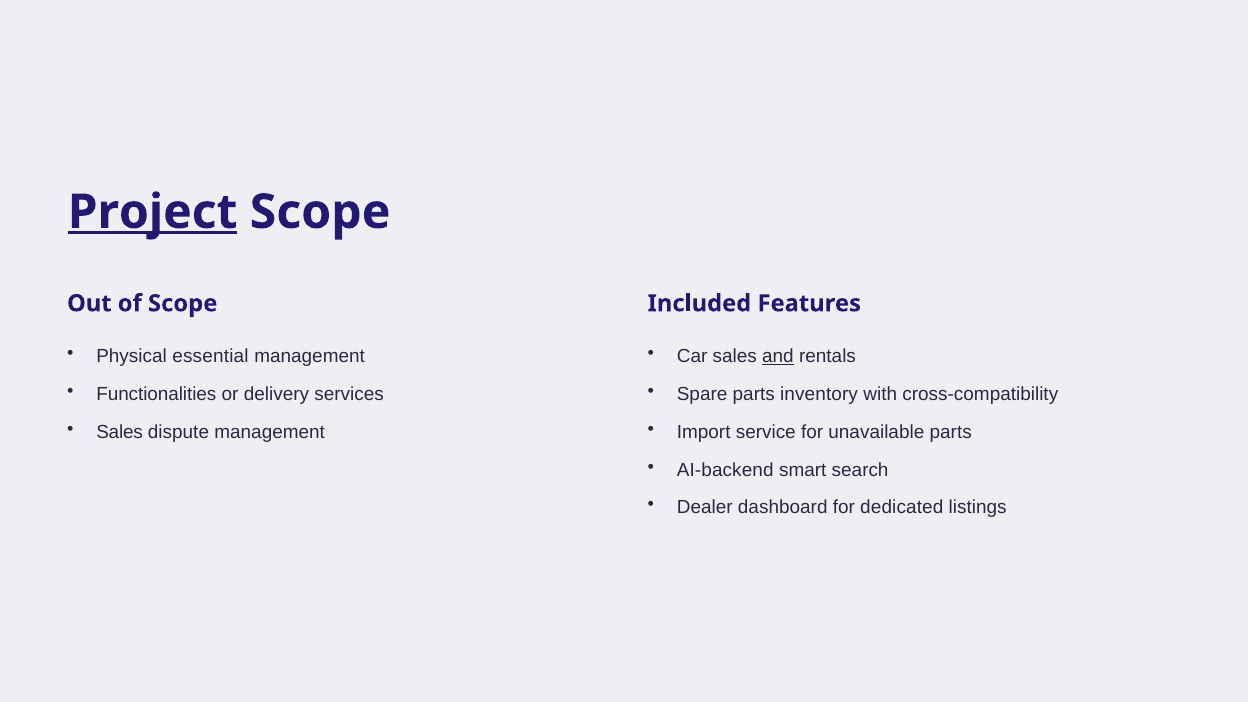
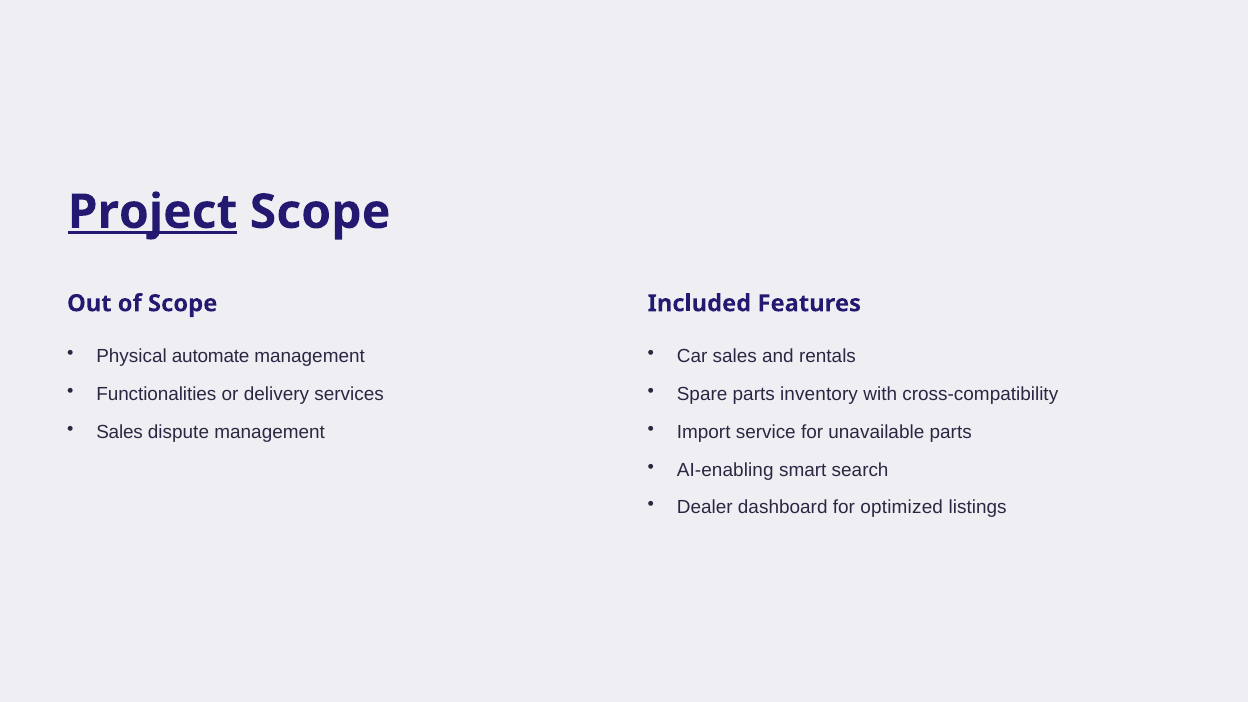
essential: essential -> automate (211, 357)
and underline: present -> none (778, 357)
AI-backend: AI-backend -> AI-enabling (725, 470)
dedicated: dedicated -> optimized (902, 508)
